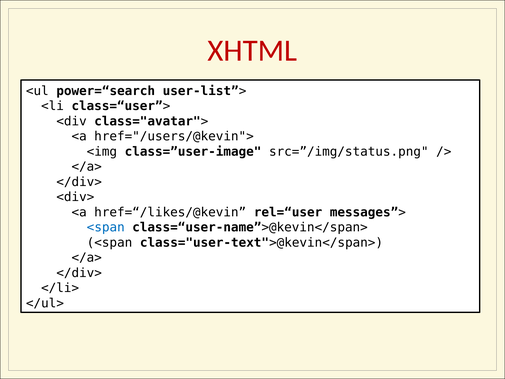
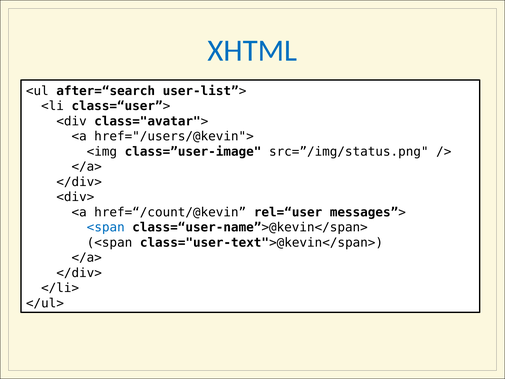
XHTML colour: red -> blue (252, 51)
power=“search: power=“search -> after=“search (106, 91)
href=“/likes/@kevin: href=“/likes/@kevin -> href=“/count/@kevin (170, 212)
